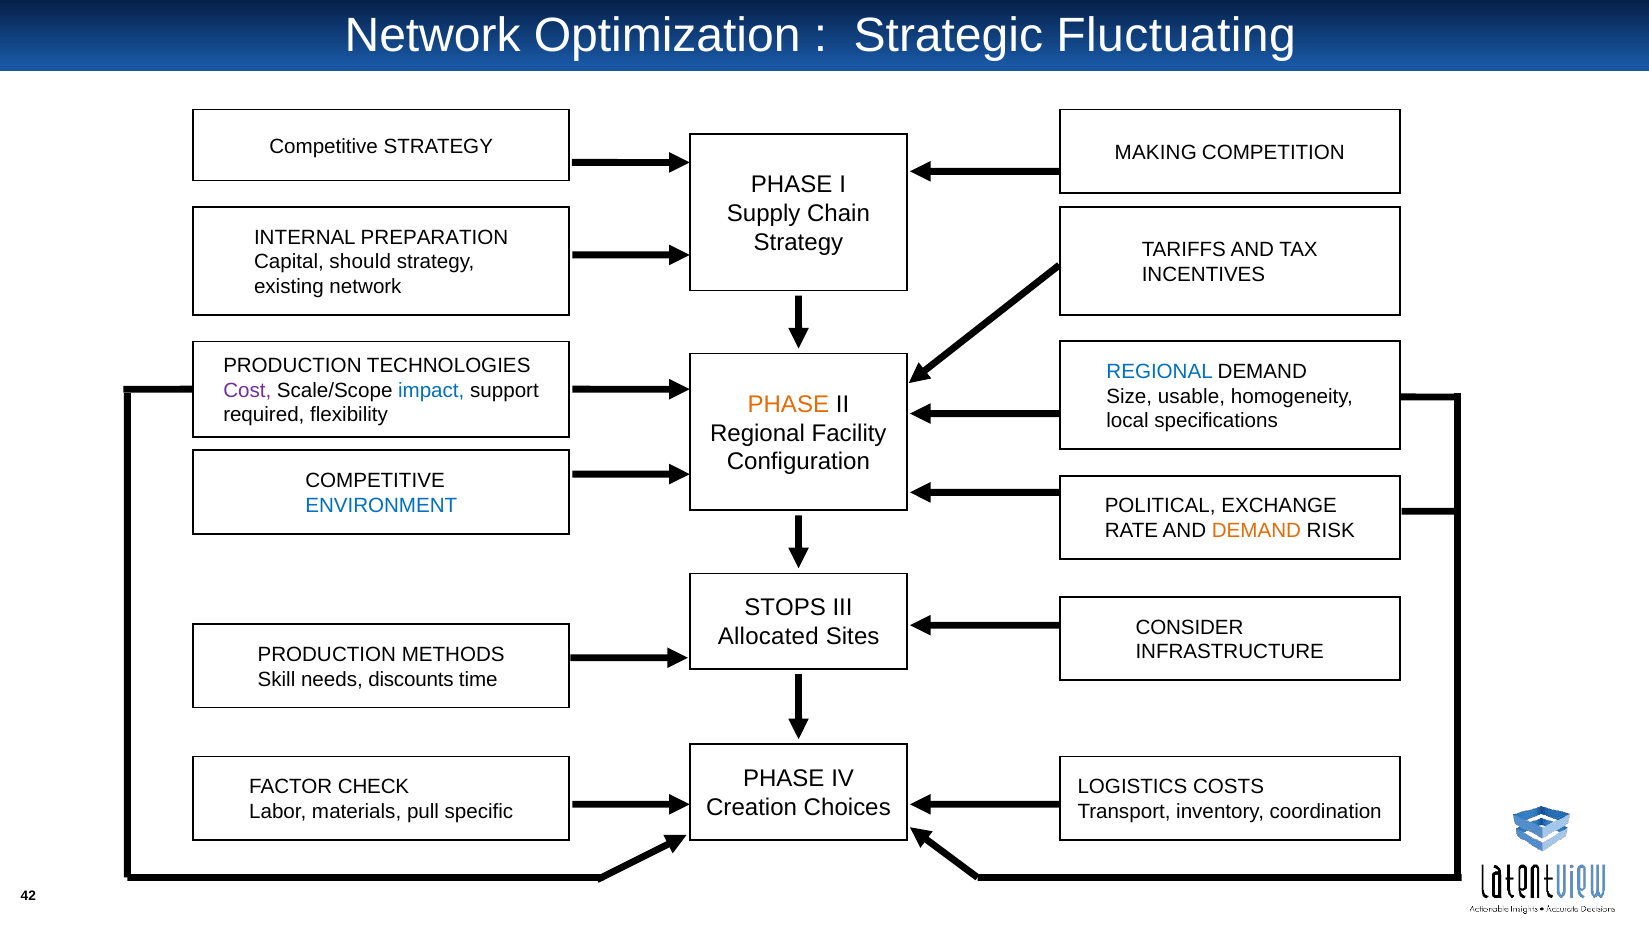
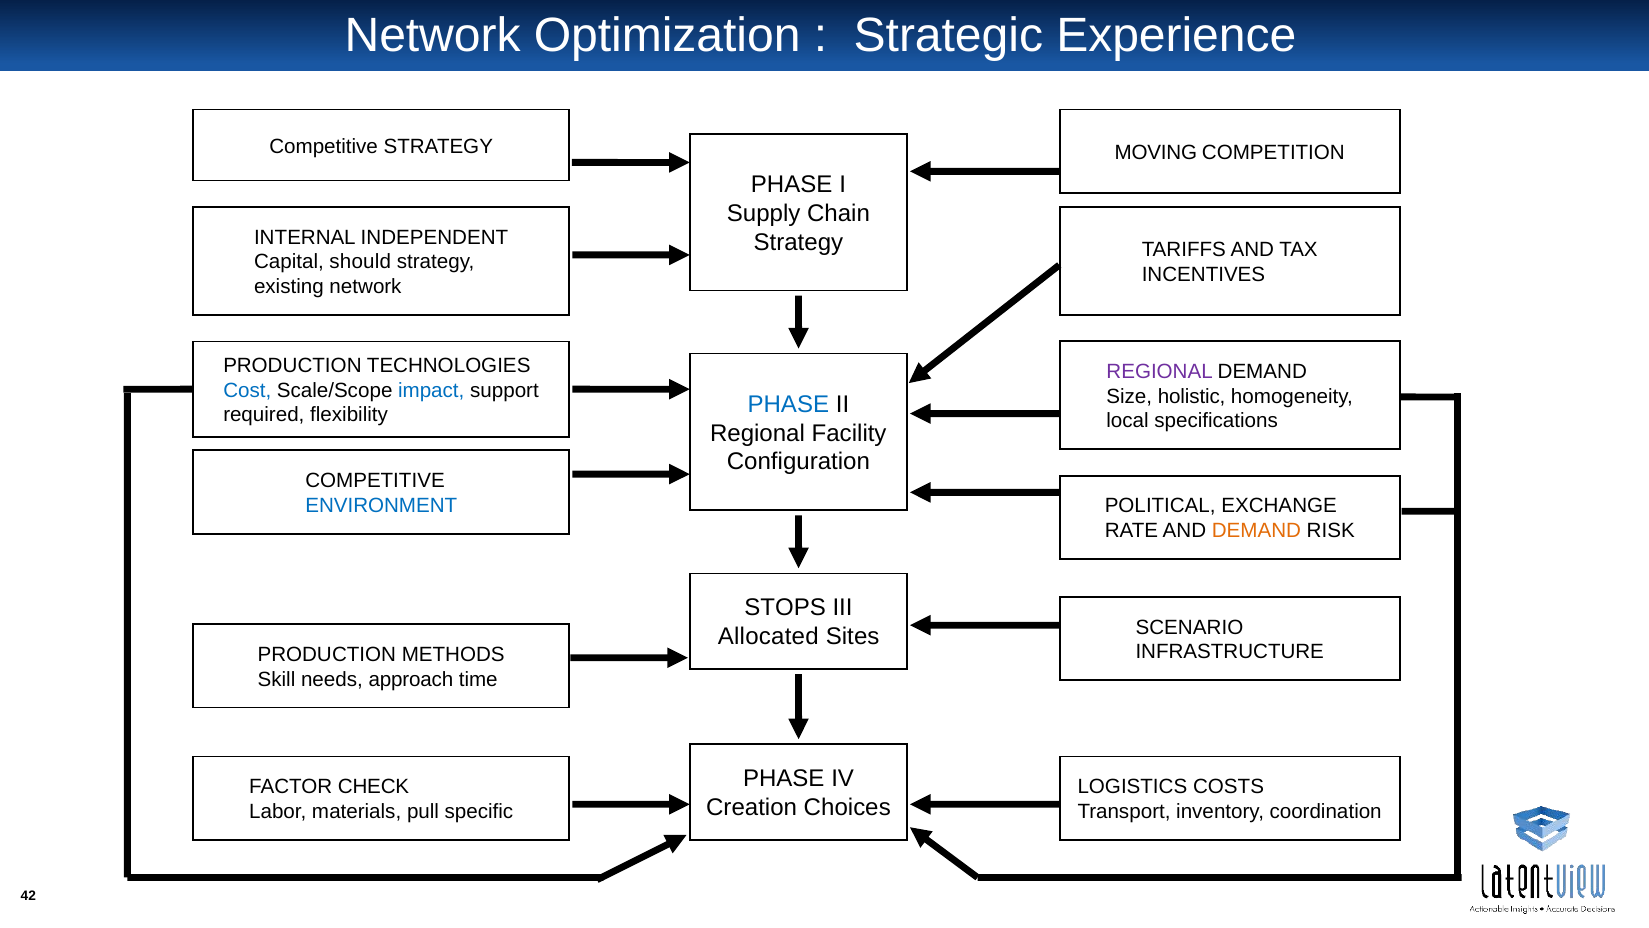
Fluctuating: Fluctuating -> Experience (1176, 35)
MAKING: MAKING -> MOVING (1156, 152)
PREPARATION: PREPARATION -> INDEPENDENT (434, 237)
REGIONAL colour: blue -> purple (1160, 371)
Cost colour: purple -> blue (247, 390)
usable: usable -> holistic (1192, 396)
PHASE colour: orange -> blue (788, 404)
CONSIDER: CONSIDER -> SCENARIO (1189, 627)
discounts: discounts -> approach (411, 679)
